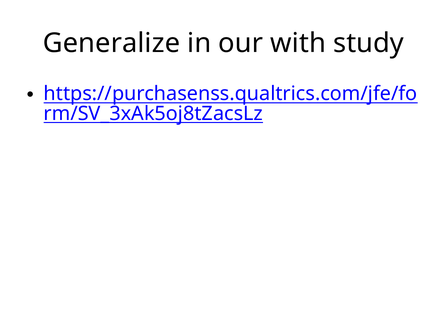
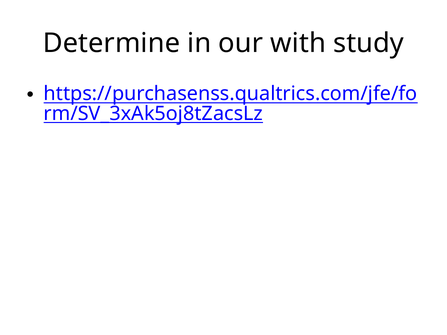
Generalize: Generalize -> Determine (111, 43)
